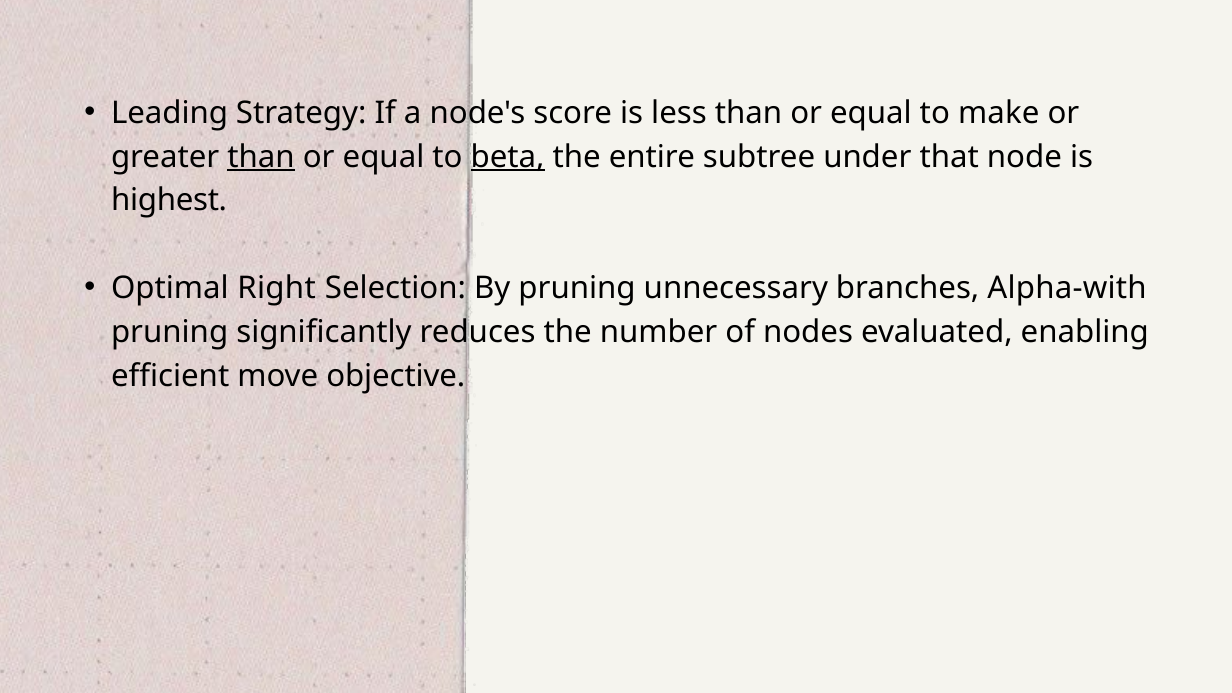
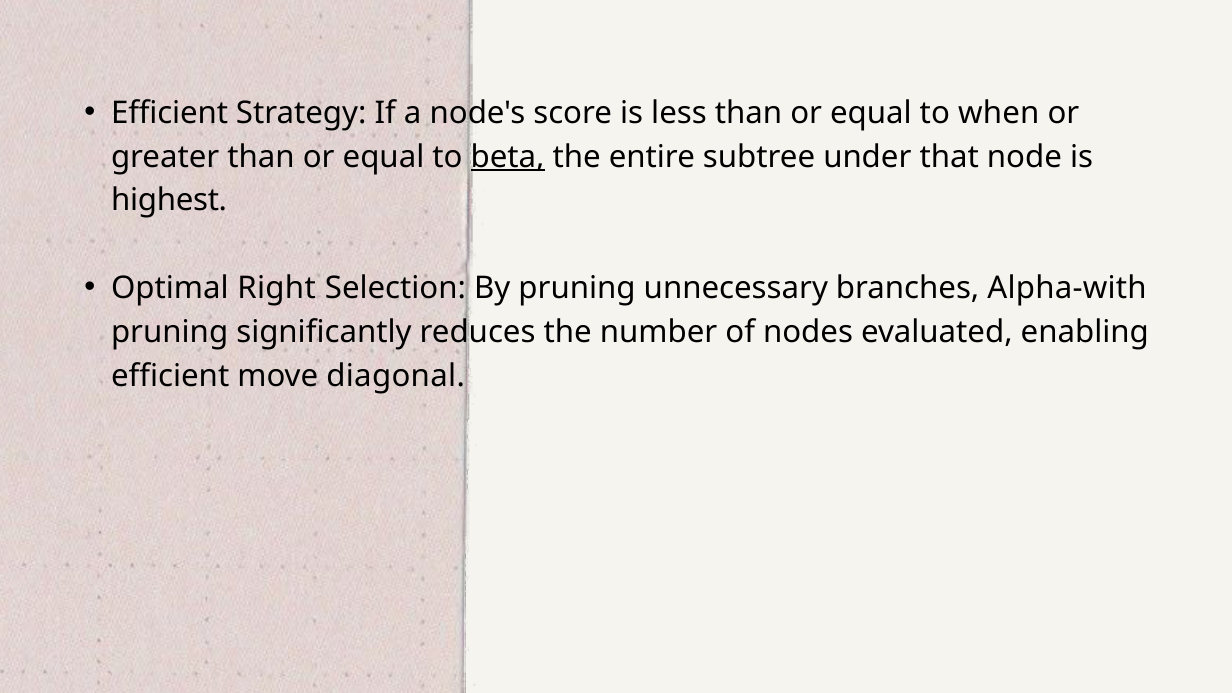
Leading: Leading -> Efficient (170, 113)
make: make -> when (999, 113)
than underline: present -> none (261, 157)
objective: objective -> diagonal (396, 376)
